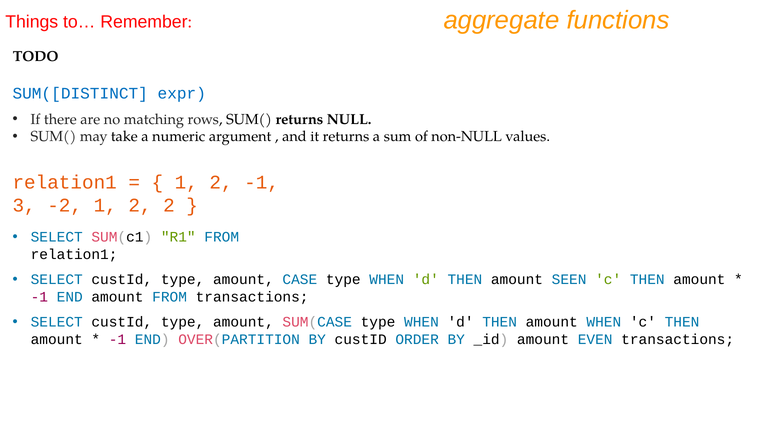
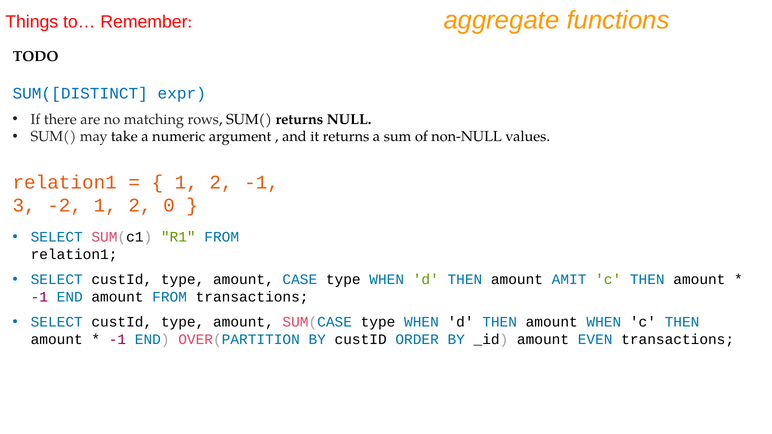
2 2: 2 -> 0 (169, 206)
SEEN: SEEN -> AMIT (569, 280)
